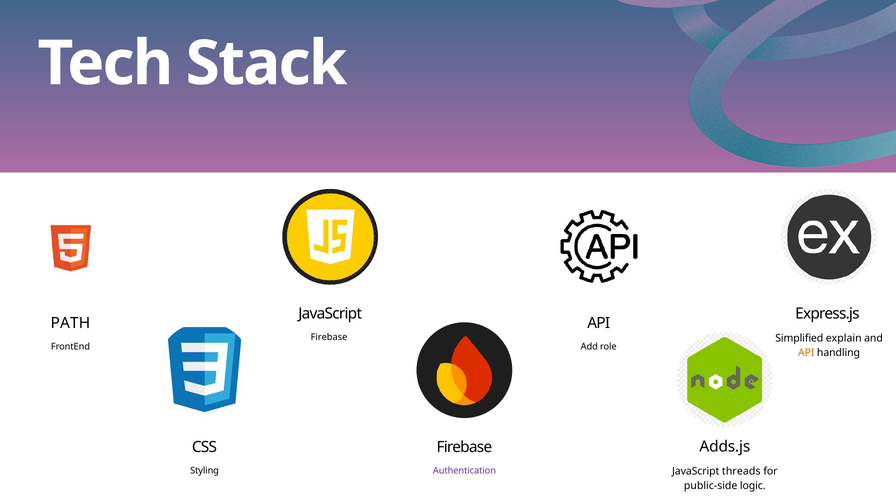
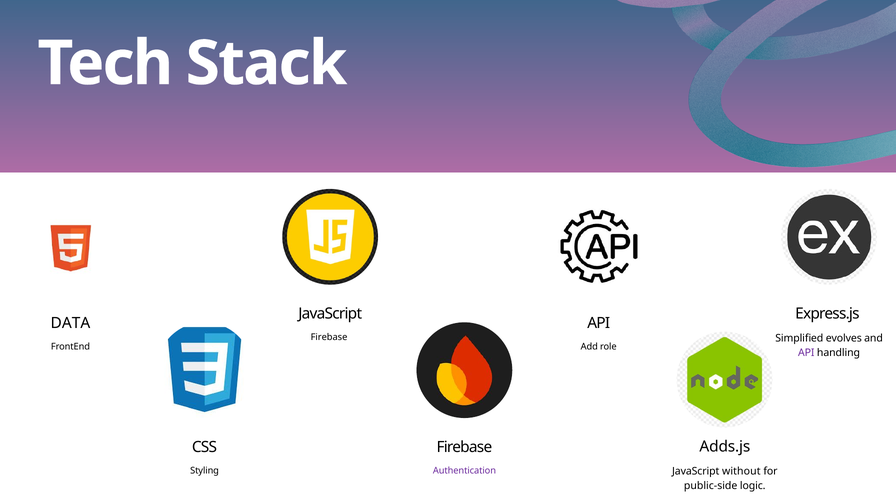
PATH: PATH -> DATA (70, 323)
explain: explain -> evolves (844, 338)
API colour: orange -> purple (806, 353)
threads: threads -> without (741, 471)
